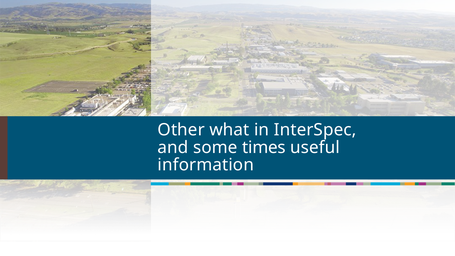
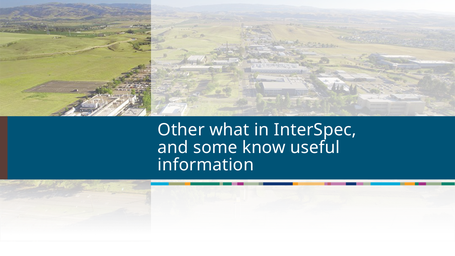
times: times -> know (264, 147)
